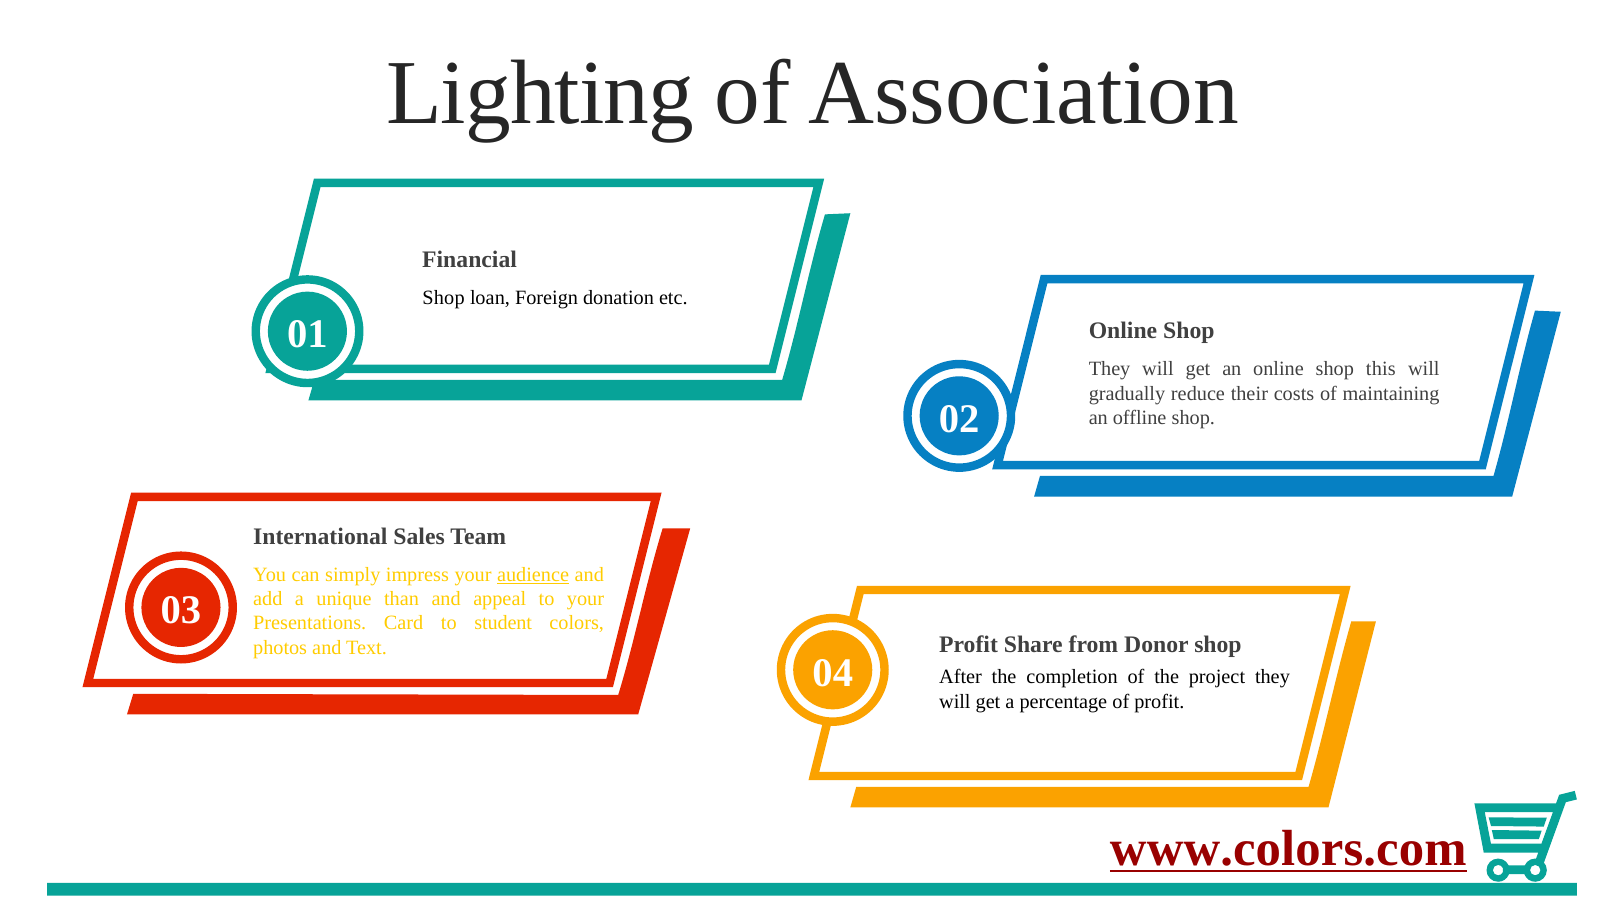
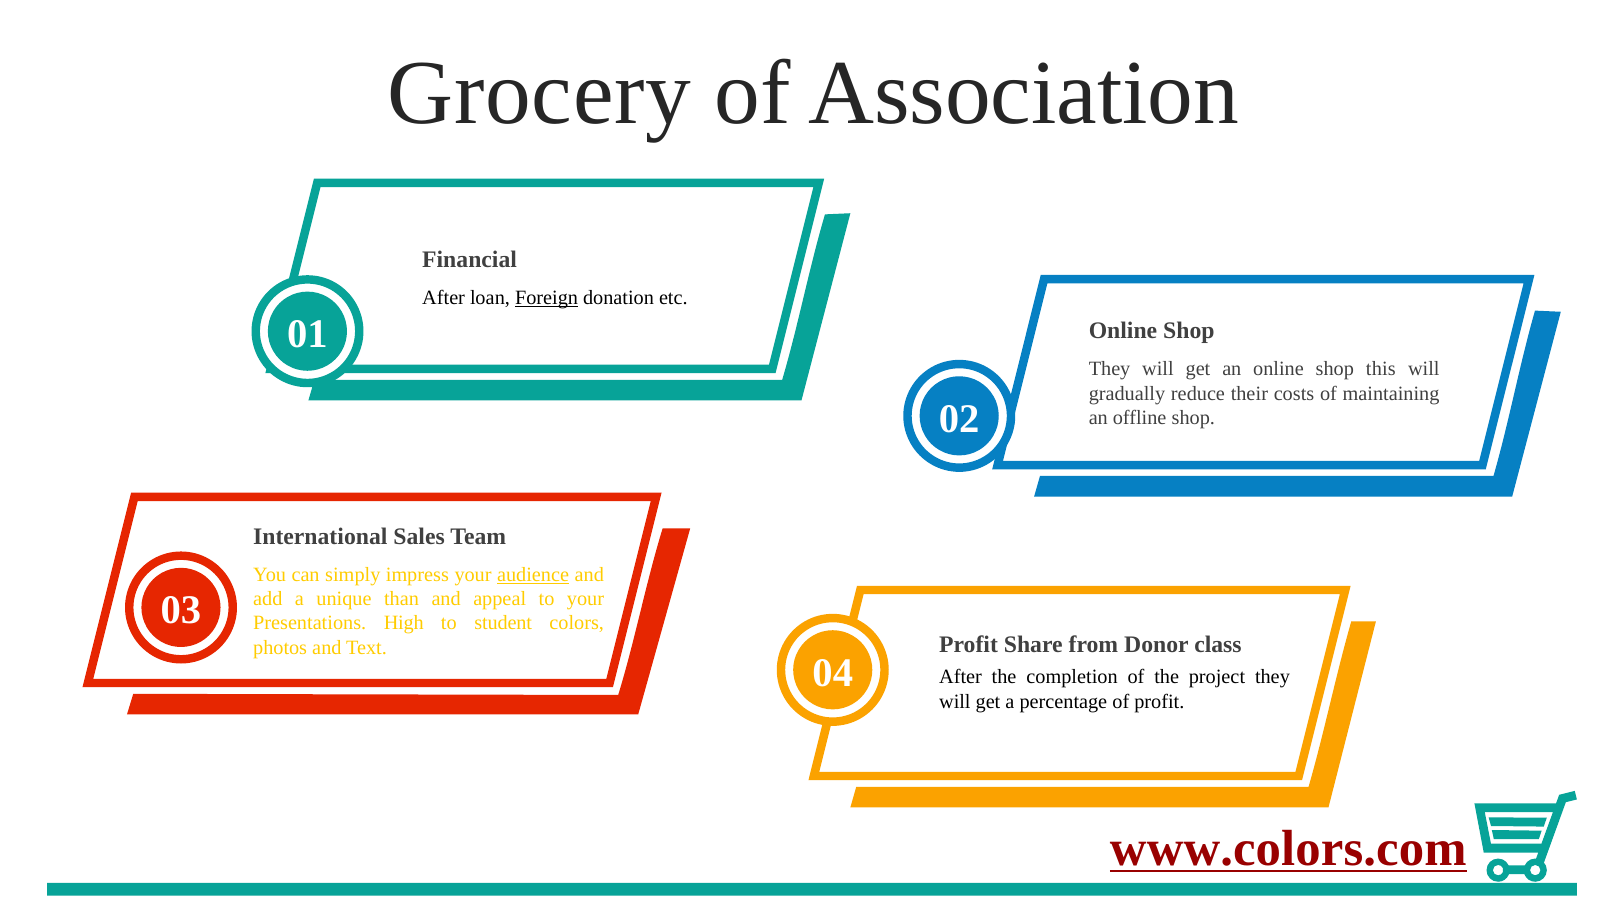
Lighting: Lighting -> Grocery (539, 93)
Shop: Shop -> After (444, 297)
Foreign underline: none -> present (547, 297)
Card: Card -> High (404, 623)
Donor shop: shop -> class (1218, 644)
